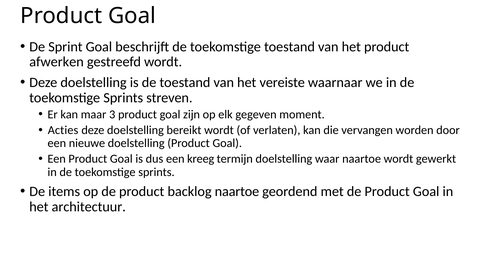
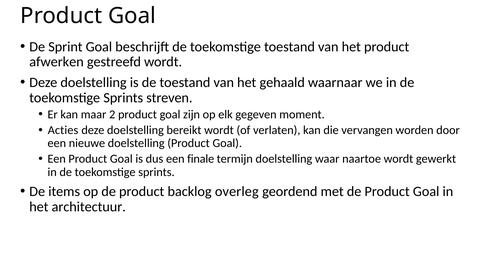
vereiste: vereiste -> gehaald (282, 82)
3: 3 -> 2 (112, 114)
kreeg: kreeg -> finale (201, 159)
backlog naartoe: naartoe -> overleg (237, 191)
